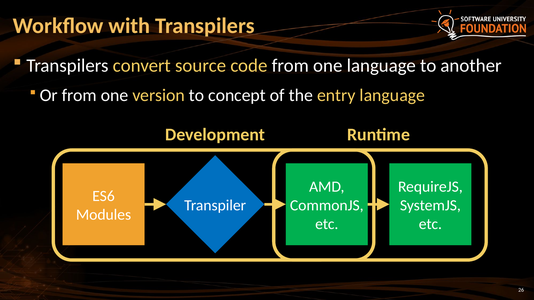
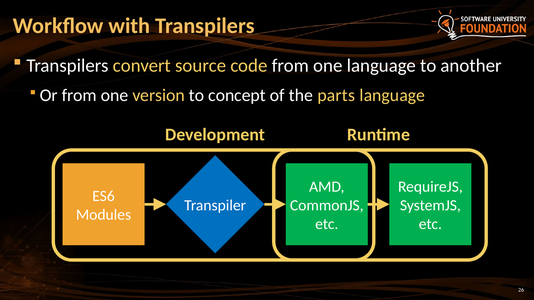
entry: entry -> parts (336, 96)
